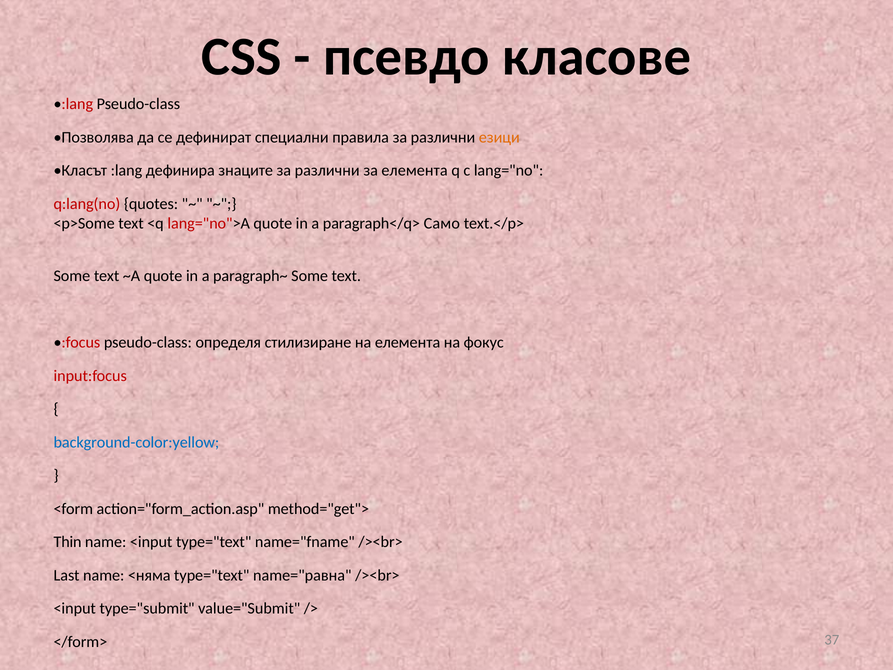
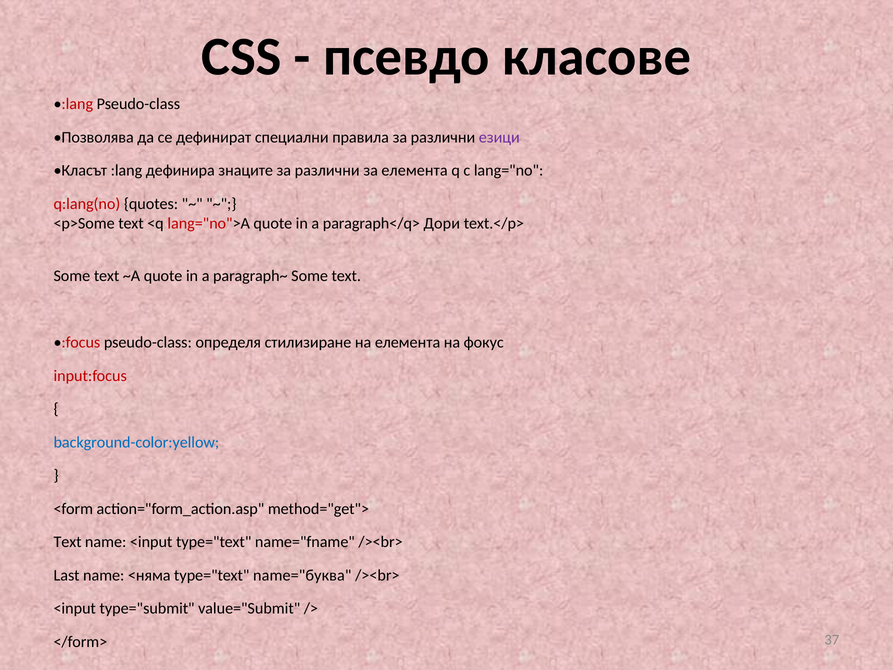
езици colour: orange -> purple (499, 137)
Само: Само -> Дори (442, 223)
Thin: Thin -> Text (68, 542)
name="равна: name="равна -> name="буква (302, 575)
